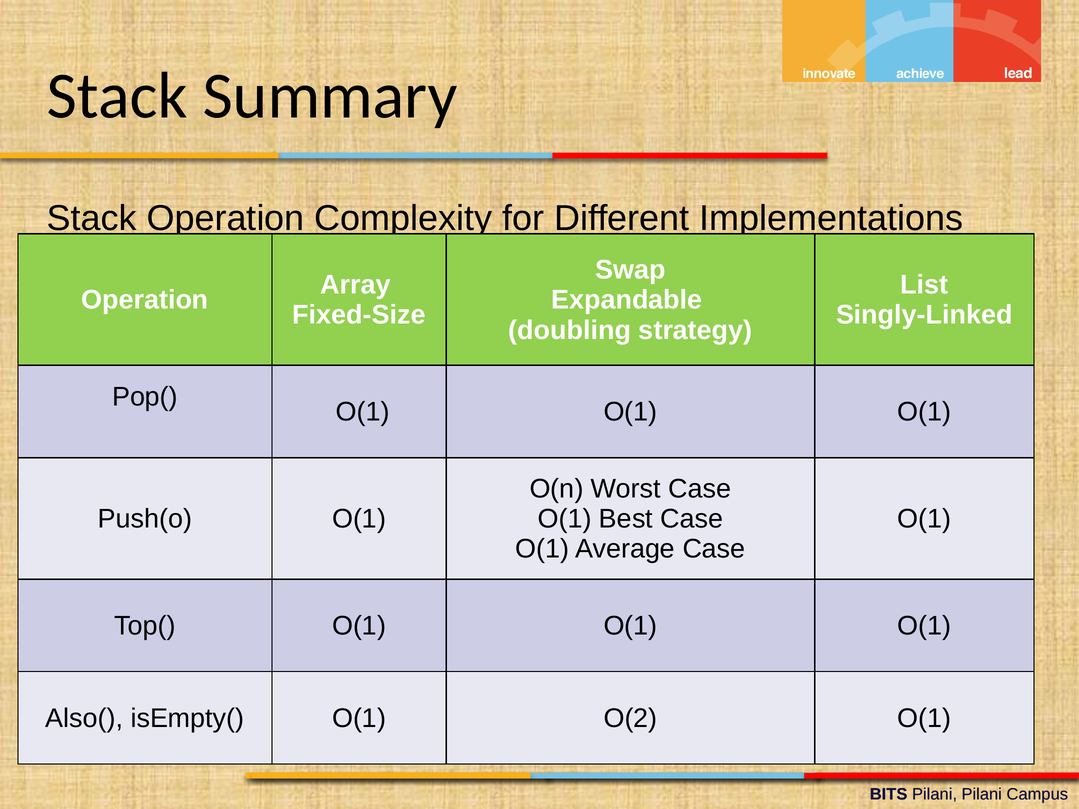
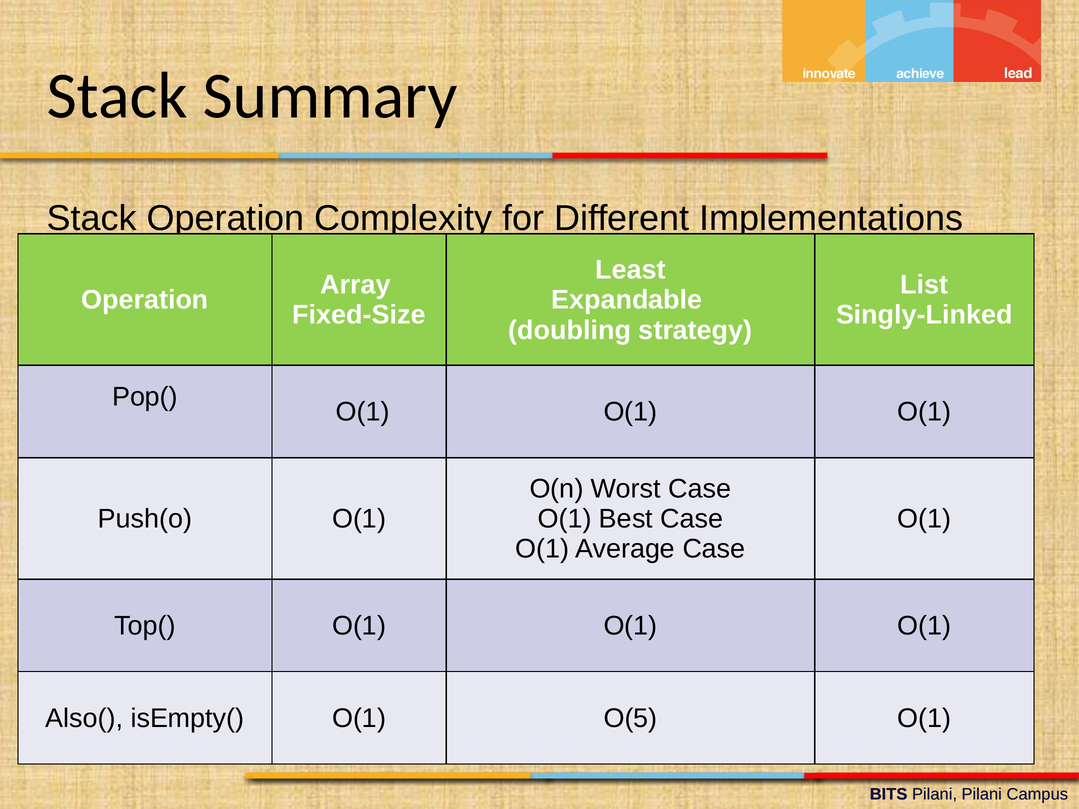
Swap: Swap -> Least (631, 270)
O(2: O(2 -> O(5 (631, 718)
